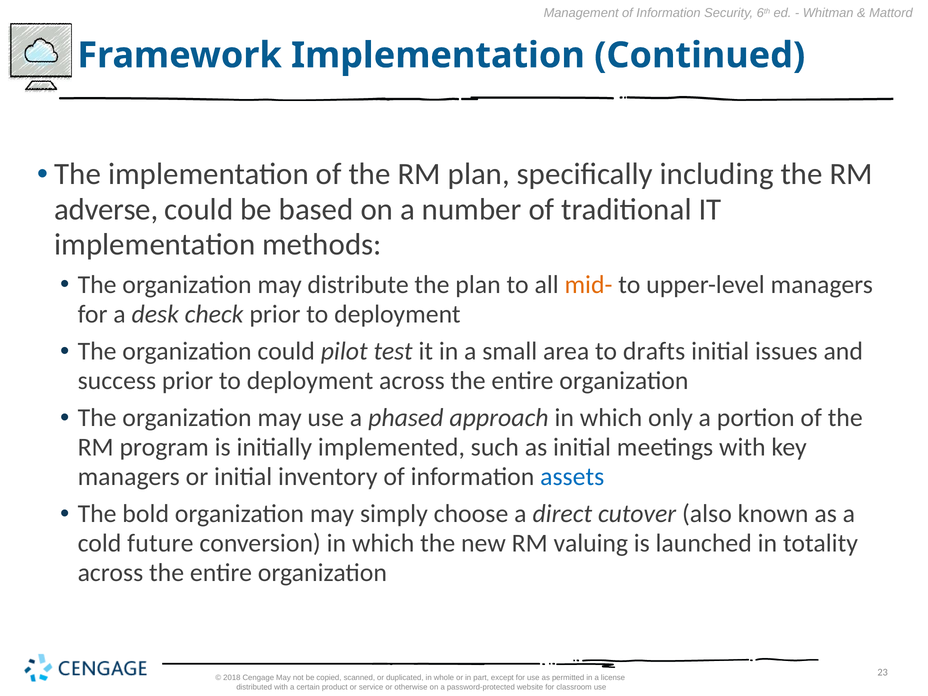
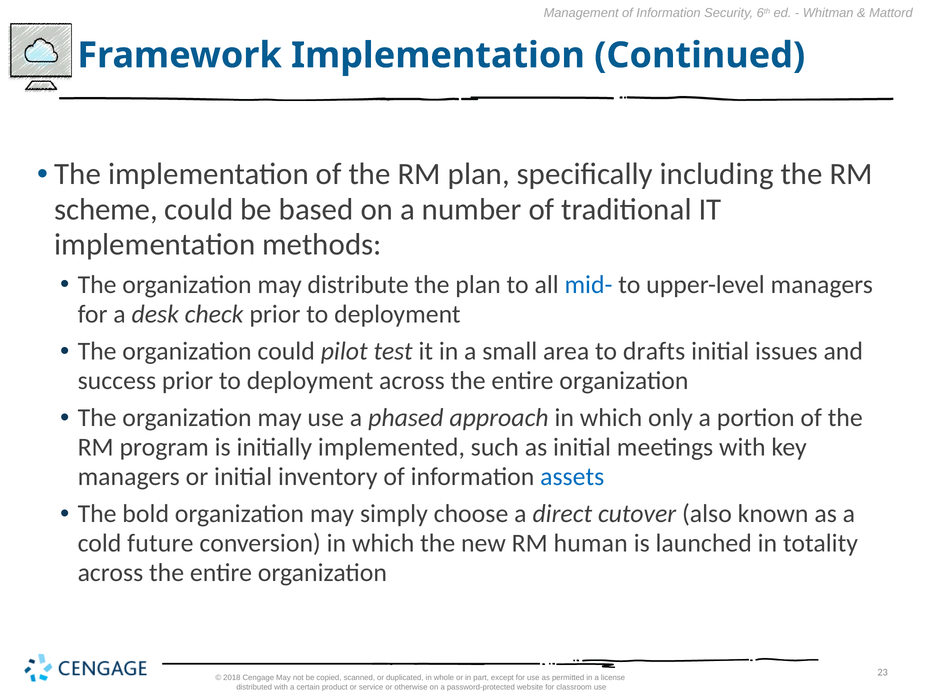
adverse: adverse -> scheme (106, 209)
mid- colour: orange -> blue (588, 285)
valuing: valuing -> human (591, 543)
